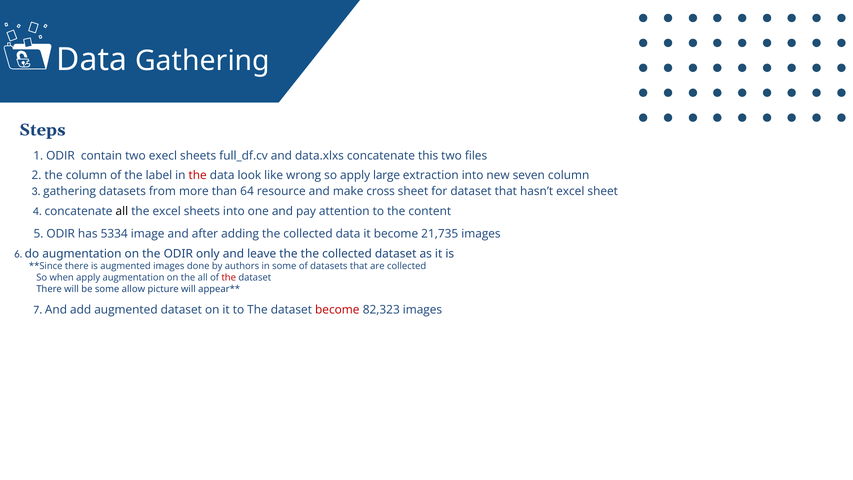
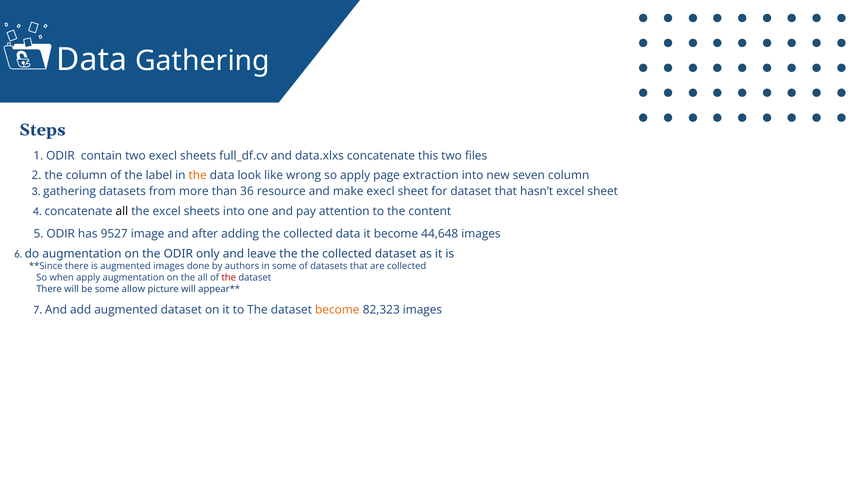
the colour: red -> orange (198, 175)
large: large -> page (387, 175)
64: 64 -> 36 (247, 191)
make cross: cross -> execl (381, 191)
5334: 5334 -> 9527 (114, 234)
21,735: 21,735 -> 44,648 (440, 234)
become colour: red -> orange (337, 310)
